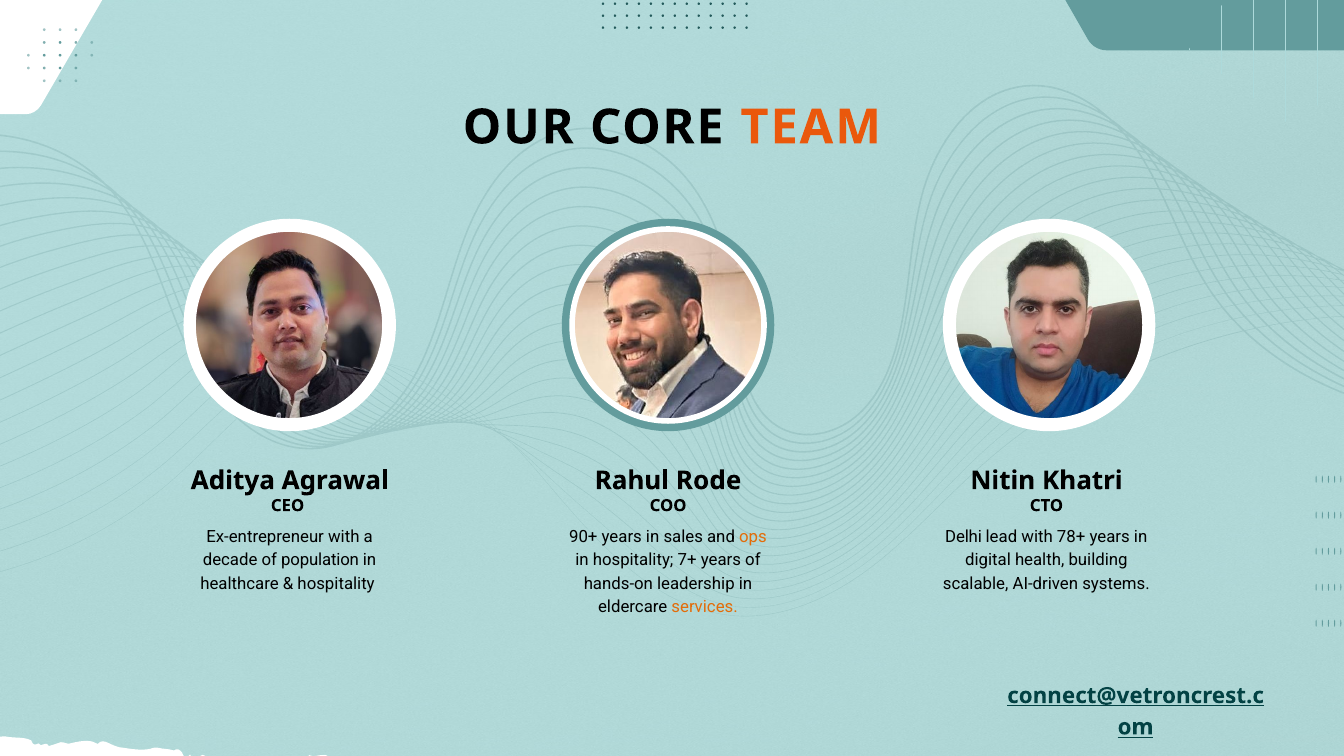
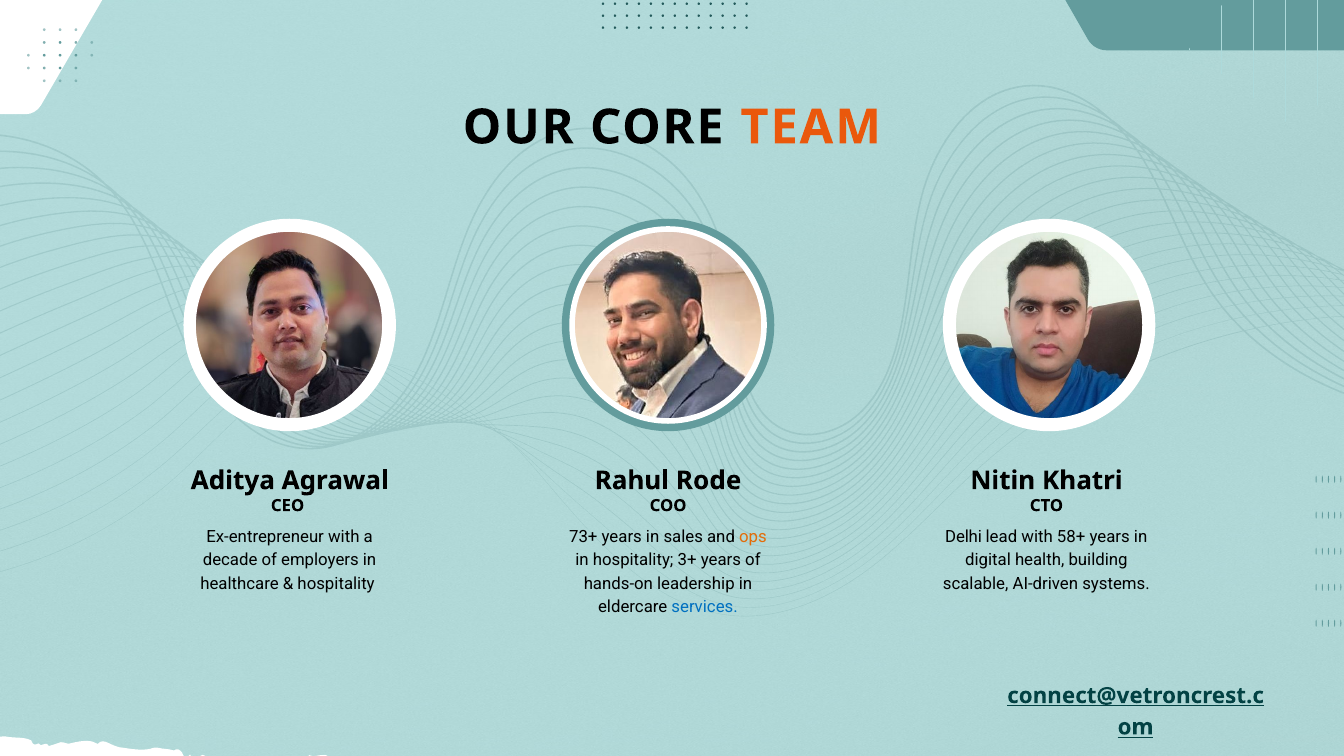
90+: 90+ -> 73+ (583, 537)
78+: 78+ -> 58+ (1071, 537)
population: population -> employers (320, 560)
7+: 7+ -> 3+ (687, 560)
services colour: orange -> blue (705, 607)
